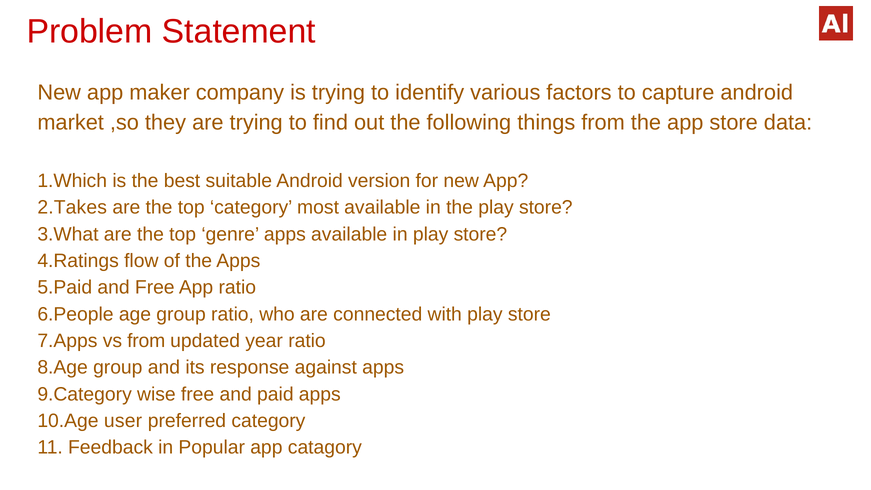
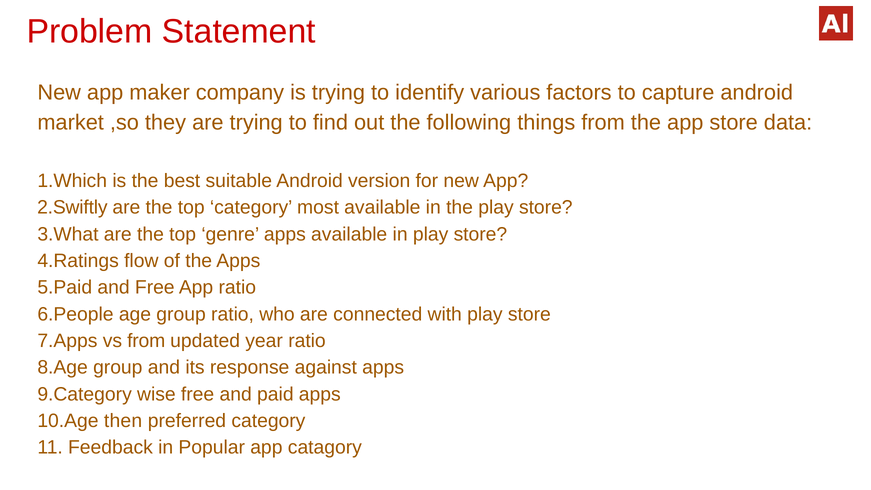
2.Takes: 2.Takes -> 2.Swiftly (72, 207)
user: user -> then (123, 421)
